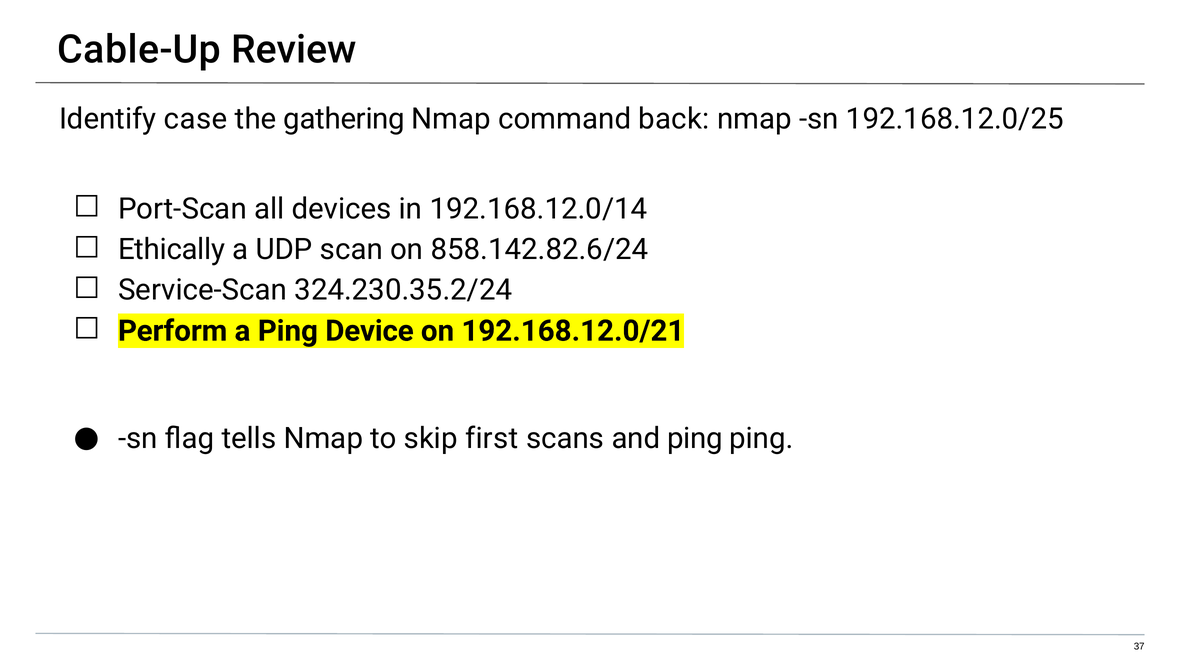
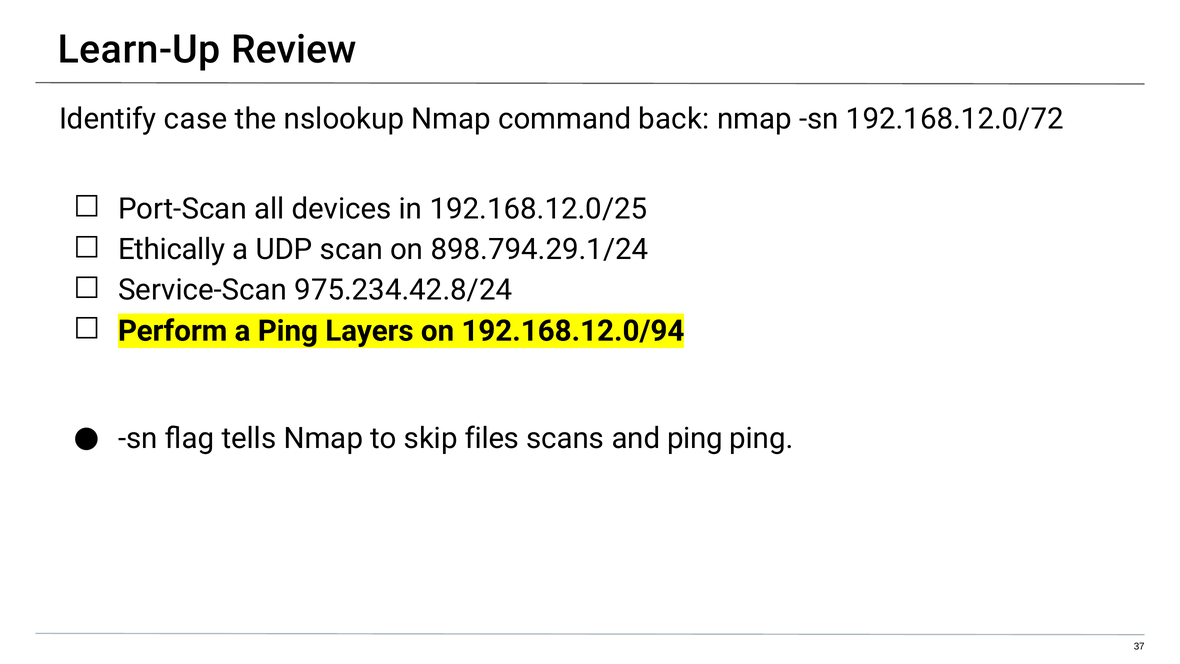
Cable-Up: Cable-Up -> Learn-Up (139, 50)
gathering: gathering -> nslookup (344, 119)
192.168.12.0/25: 192.168.12.0/25 -> 192.168.12.0/72 (955, 119)
192.168.12.0/14: 192.168.12.0/14 -> 192.168.12.0/25 (538, 209)
858.142.82.6/24: 858.142.82.6/24 -> 898.794.29.1/24 (539, 249)
324.230.35.2/24: 324.230.35.2/24 -> 975.234.42.8/24 (403, 290)
Device: Device -> Layers (369, 331)
192.168.12.0/21: 192.168.12.0/21 -> 192.168.12.0/94 (573, 331)
first: first -> files (492, 438)
